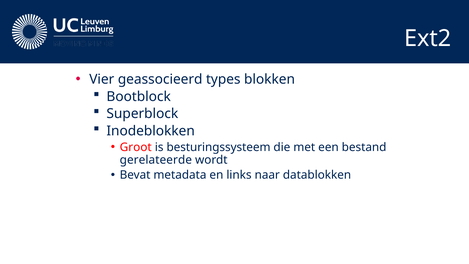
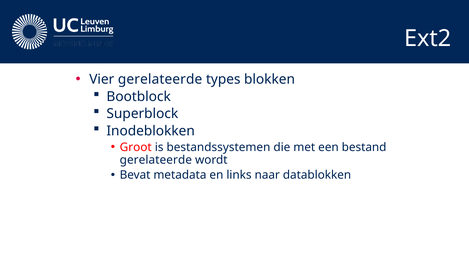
Vier geassocieerd: geassocieerd -> gerelateerde (160, 79)
besturingssysteem: besturingssysteem -> bestandssystemen (218, 147)
